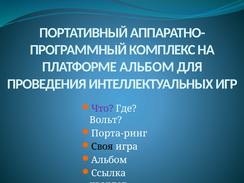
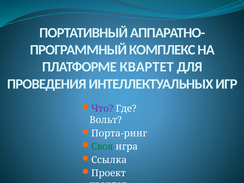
ПЛАТФОРМЕ АЛЬБОМ: АЛЬБОМ -> КВАРТЕТ (147, 67)
Своя colour: black -> green (102, 147)
Альбом: Альбом -> Ссылка (109, 160)
Ссылка: Ссылка -> Проект (108, 173)
